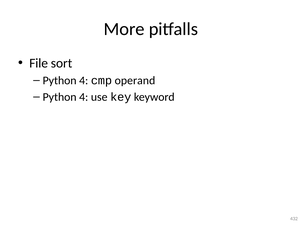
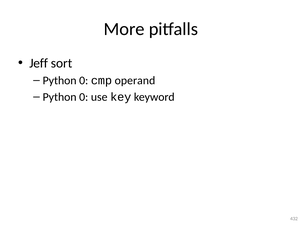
File: File -> Jeff (39, 63)
4: 4 -> 0 (84, 81)
4: 4 -> 0 (84, 97)
